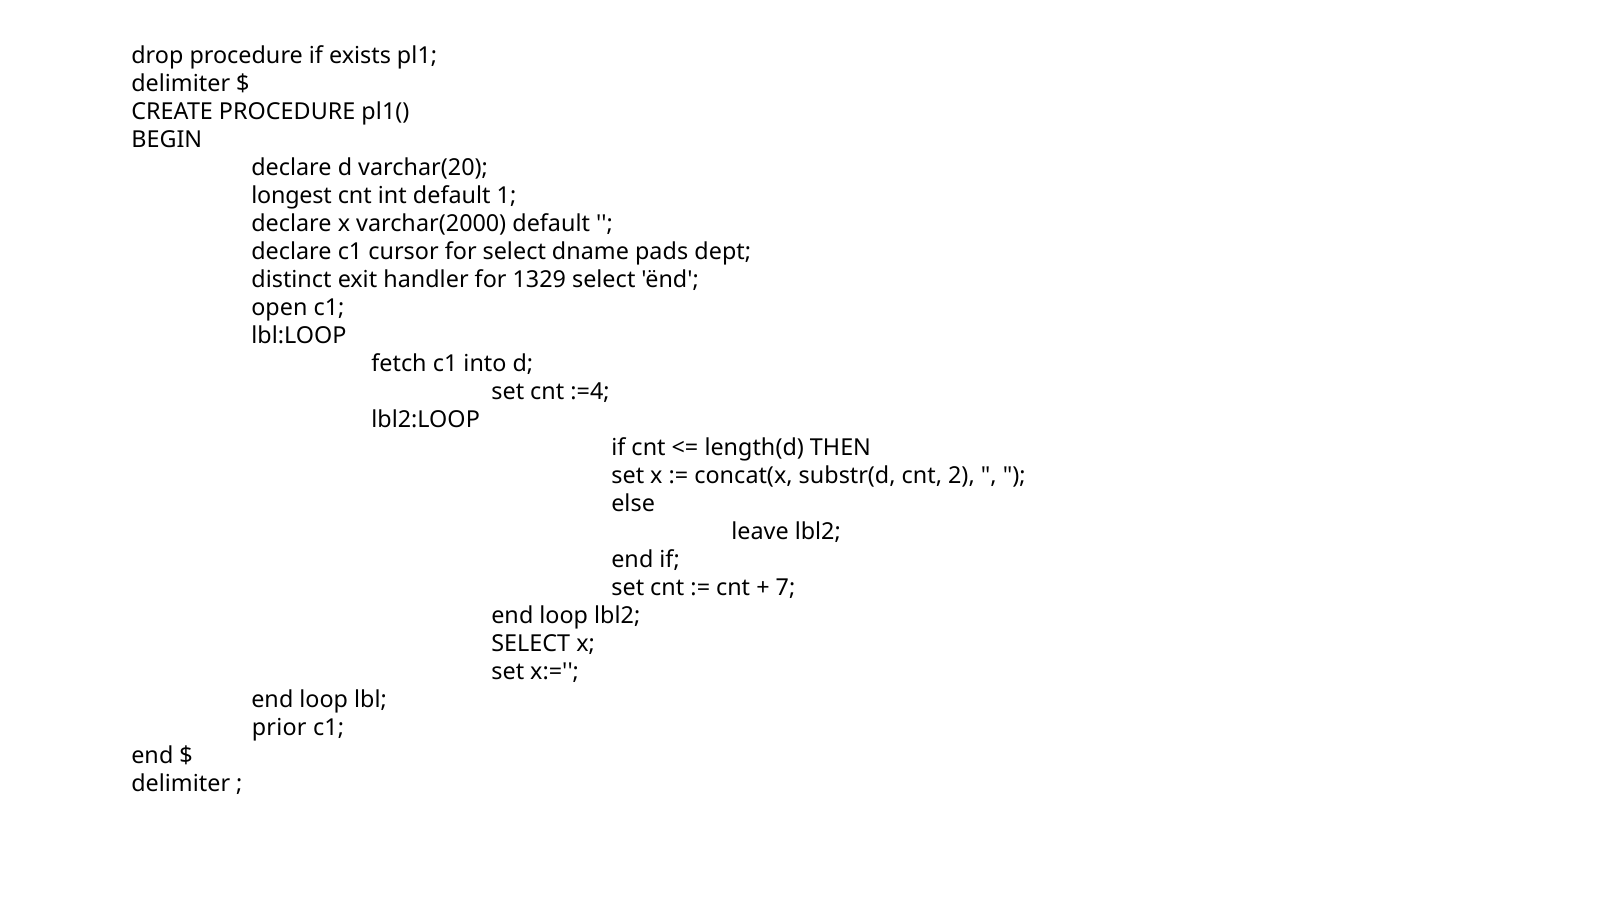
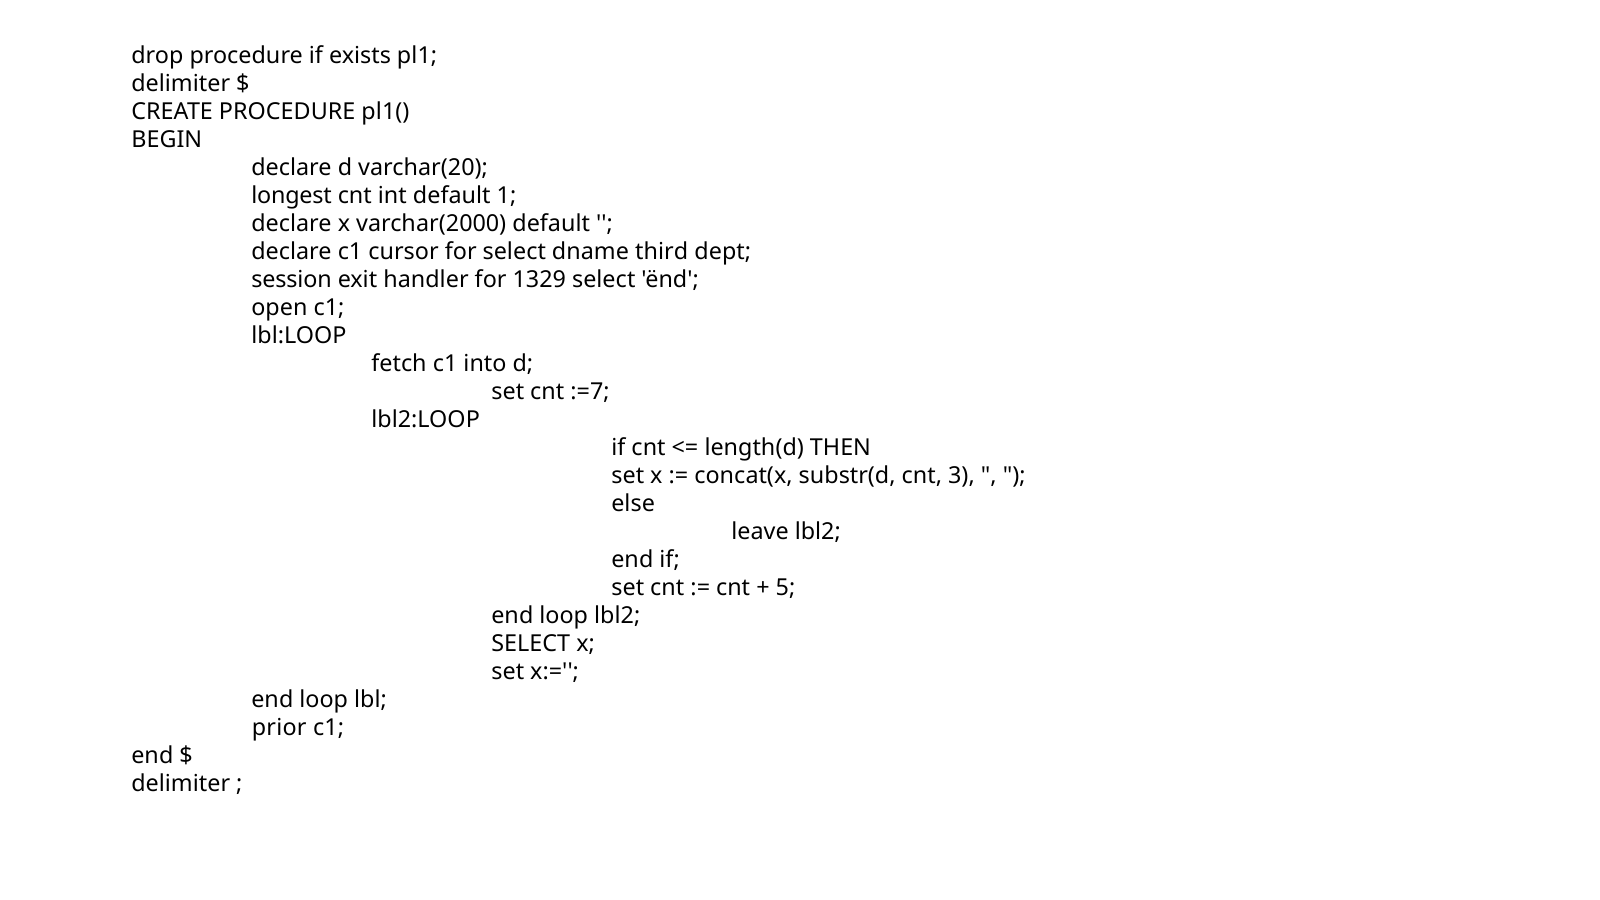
pads: pads -> third (662, 252)
distinct: distinct -> session (292, 280)
:=4: :=4 -> :=7 (590, 392)
2: 2 -> 3 (961, 476)
7: 7 -> 5 (786, 588)
